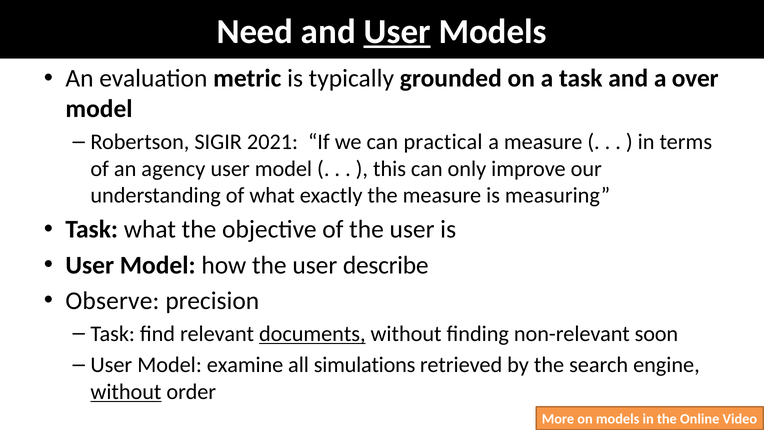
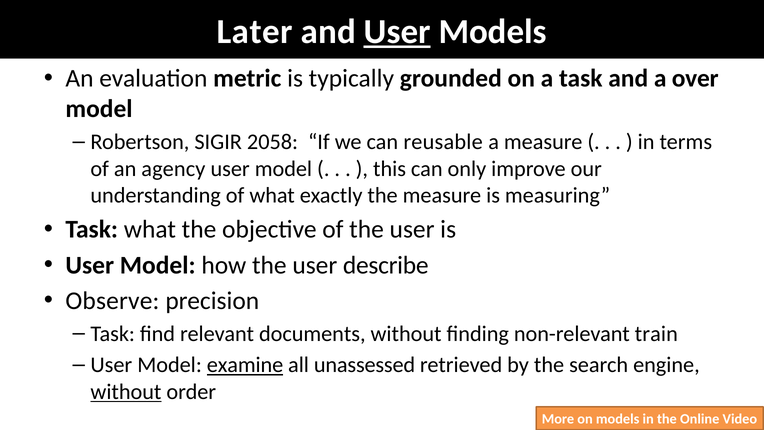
Need: Need -> Later (255, 32)
2021: 2021 -> 2058 (273, 142)
practical: practical -> reusable (443, 142)
documents underline: present -> none (312, 334)
soon: soon -> train (656, 334)
examine underline: none -> present (245, 365)
simulations: simulations -> unassessed (365, 365)
